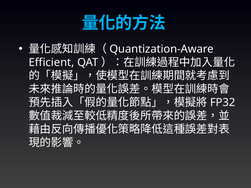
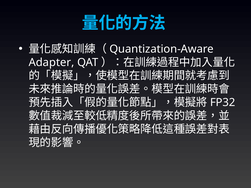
Efficient: Efficient -> Adapter (51, 62)
